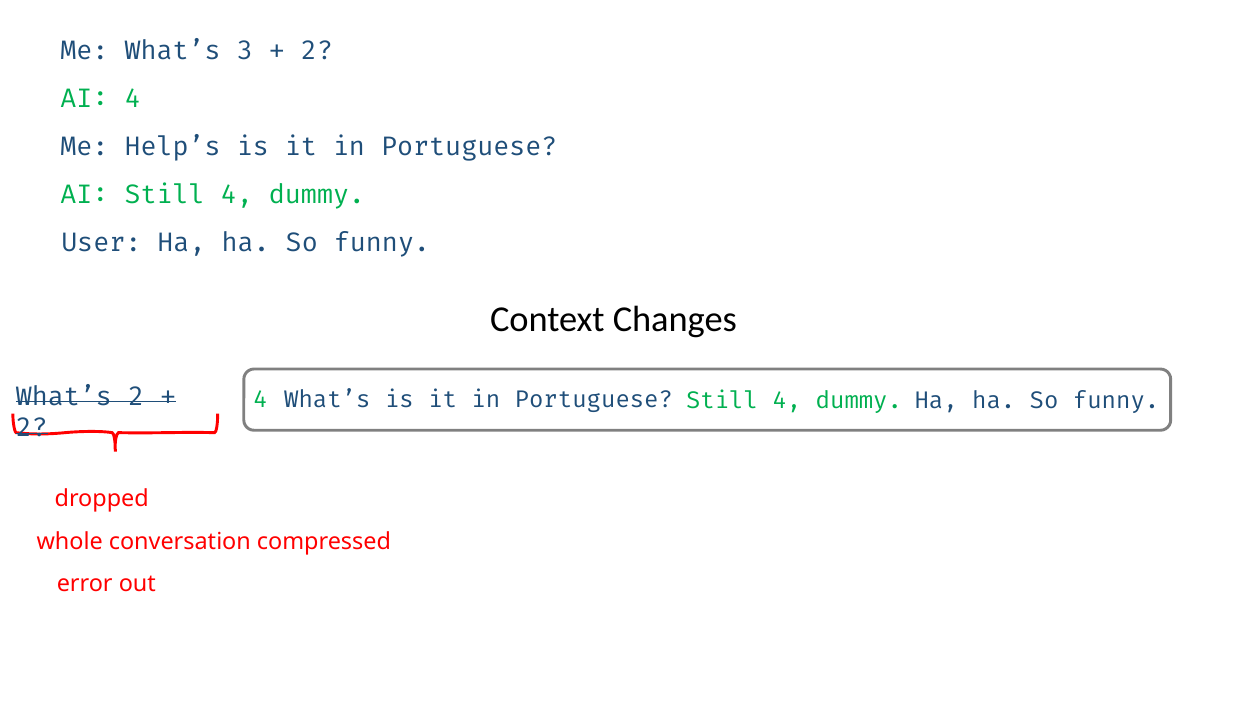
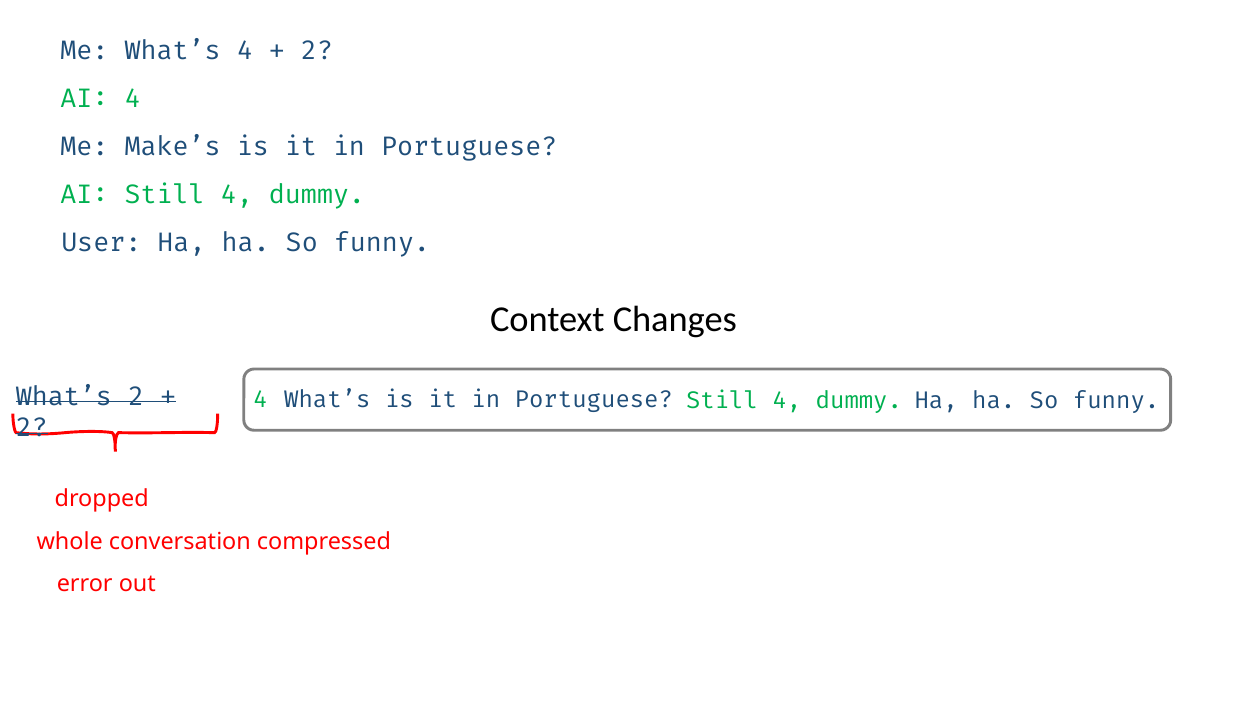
What’s 3: 3 -> 4 (245, 51)
Help’s: Help’s -> Make’s (173, 147)
